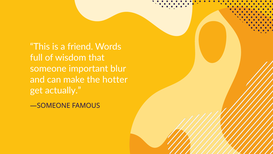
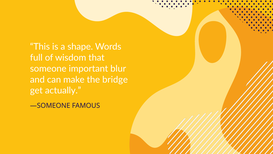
friend: friend -> shape (80, 47)
hotter: hotter -> bridge (115, 79)
